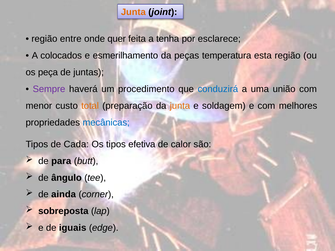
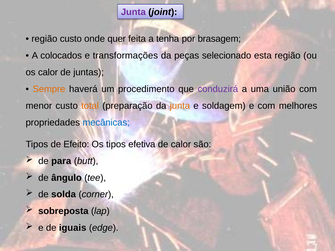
Junta colour: orange -> purple (133, 12)
região entre: entre -> custo (71, 39)
esclarece: esclarece -> brasagem (219, 39)
esmerilhamento: esmerilhamento -> transformações (125, 56)
temperatura: temperatura -> selecionado (227, 56)
os peça: peça -> calor (48, 72)
Sempre colour: purple -> orange (49, 89)
conduzirá colour: blue -> purple (218, 89)
Cada: Cada -> Efeito (76, 144)
ainda: ainda -> solda (64, 195)
